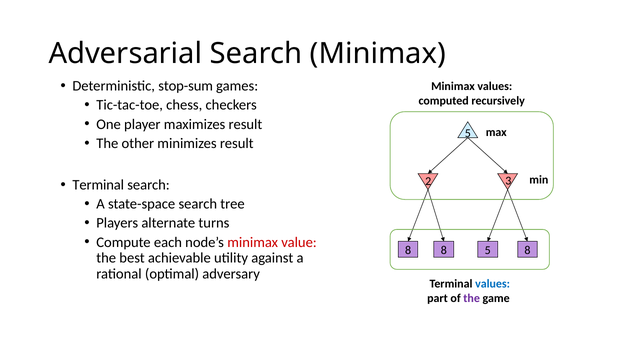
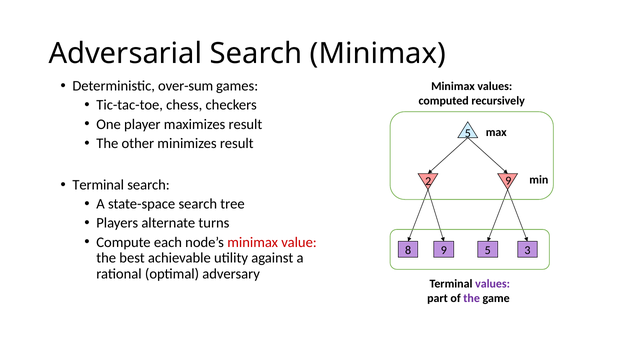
stop-sum: stop-sum -> over-sum (186, 86)
2 3: 3 -> 9 (508, 180)
8 8: 8 -> 9 (444, 250)
5 8: 8 -> 3 (527, 250)
values colour: blue -> purple (493, 283)
